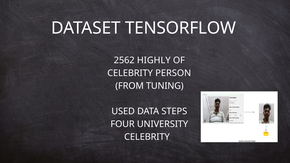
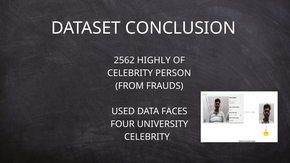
TENSORFLOW: TENSORFLOW -> CONCLUSION (181, 28)
TUNING: TUNING -> FRAUDS (165, 86)
STEPS: STEPS -> FACES (174, 111)
